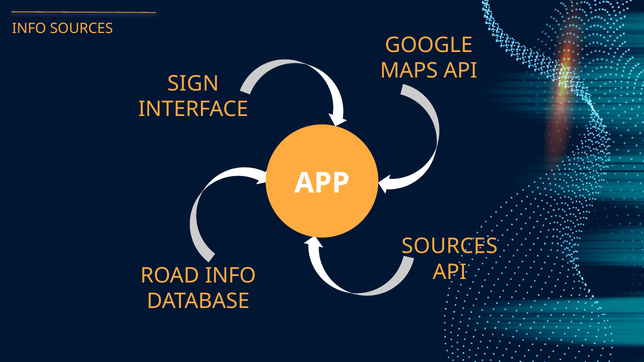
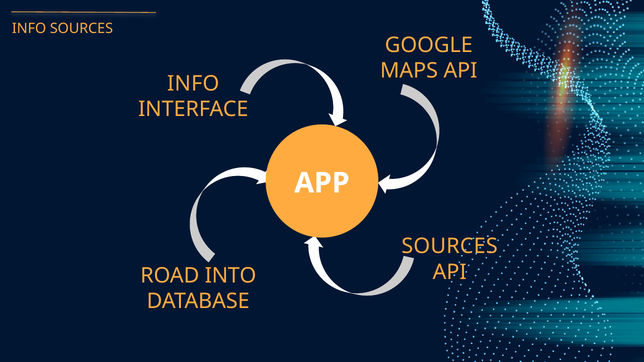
SIGN: SIGN -> INFO (193, 84)
ROAD INFO: INFO -> INTO (231, 276)
